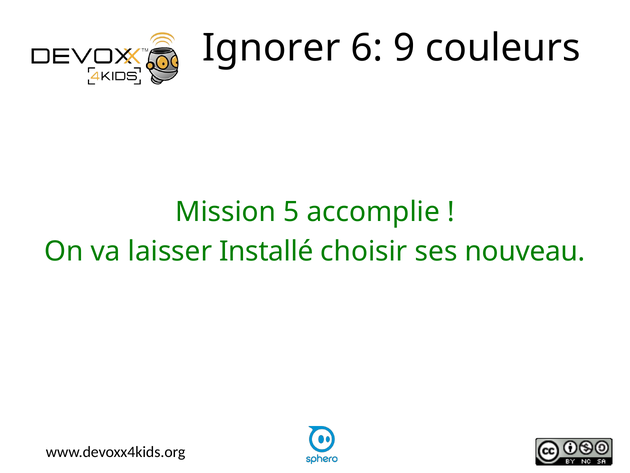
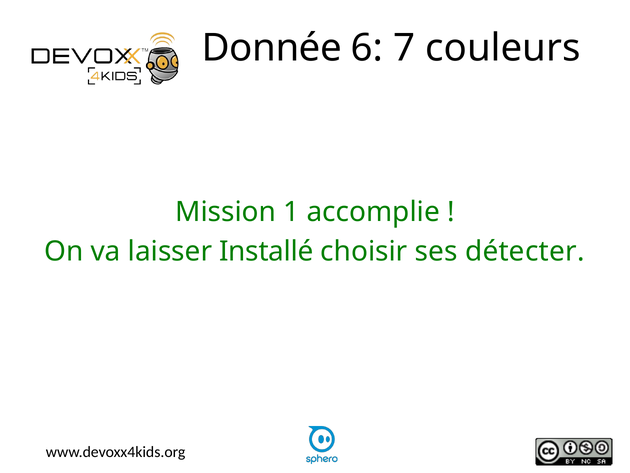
Ignorer: Ignorer -> Donnée (272, 48)
9: 9 -> 7 (404, 48)
5: 5 -> 1 (291, 212)
nouveau: nouveau -> détecter (525, 251)
